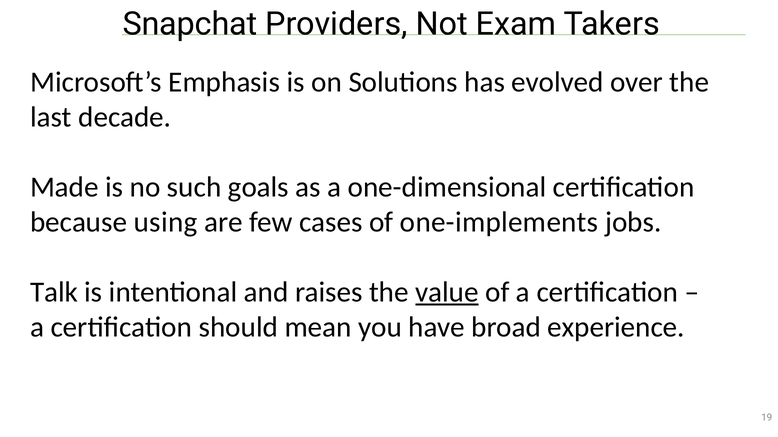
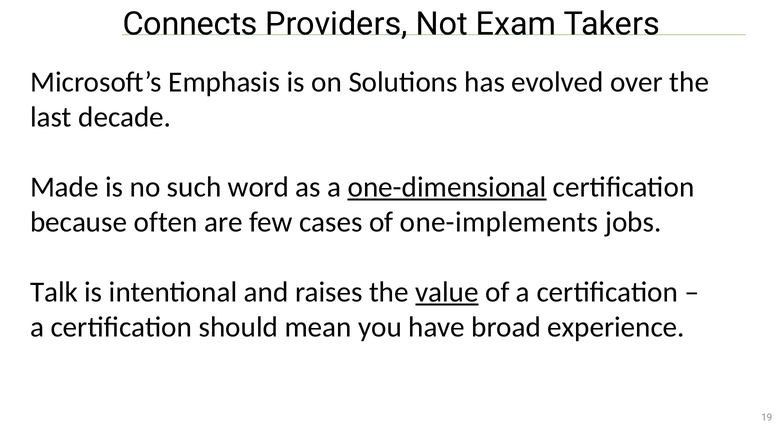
Snapchat: Snapchat -> Connects (190, 24)
goals: goals -> word (258, 187)
one-dimensional underline: none -> present (447, 187)
using: using -> often (166, 222)
